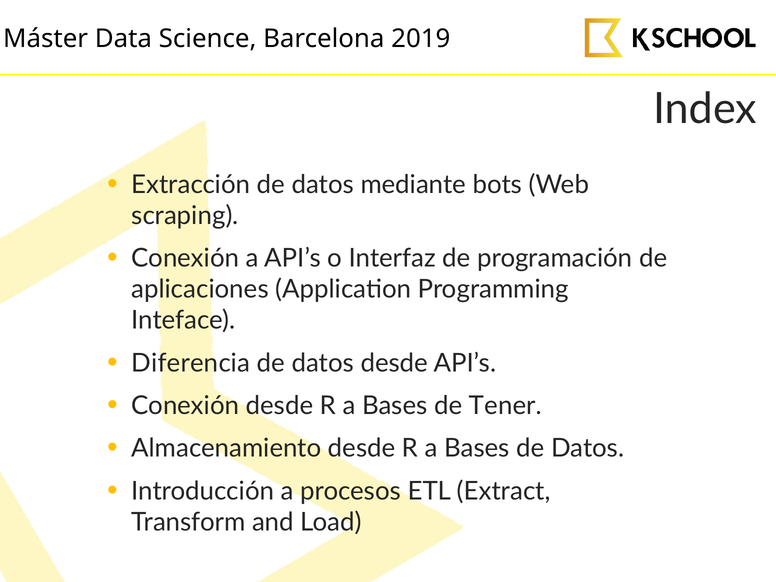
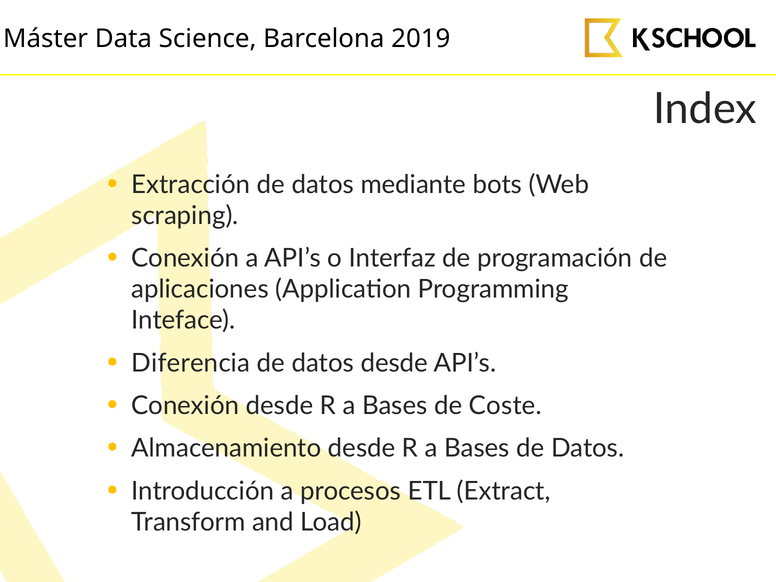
Tener: Tener -> Coste (505, 406)
